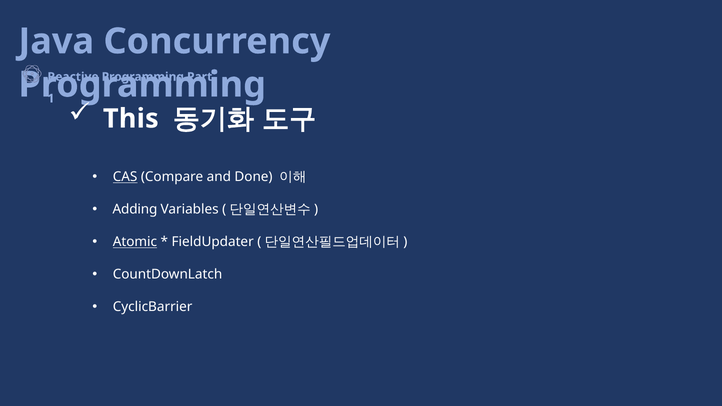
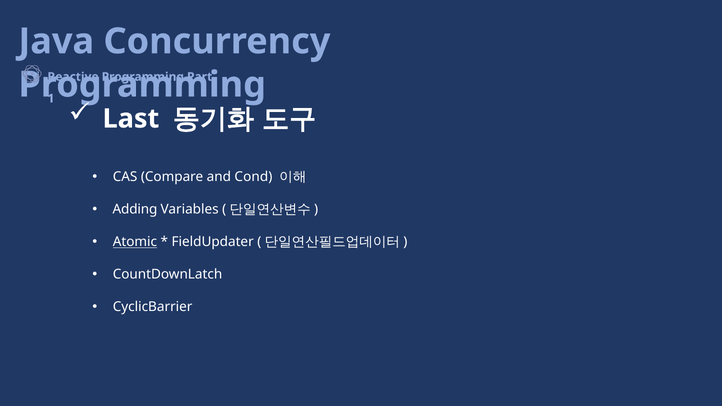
This: This -> Last (131, 119)
CAS underline: present -> none (125, 177)
Done: Done -> Cond (253, 177)
